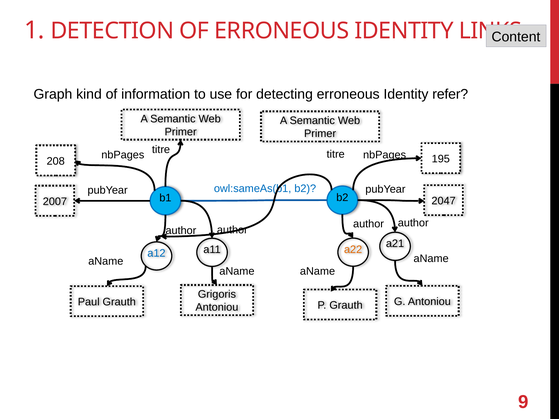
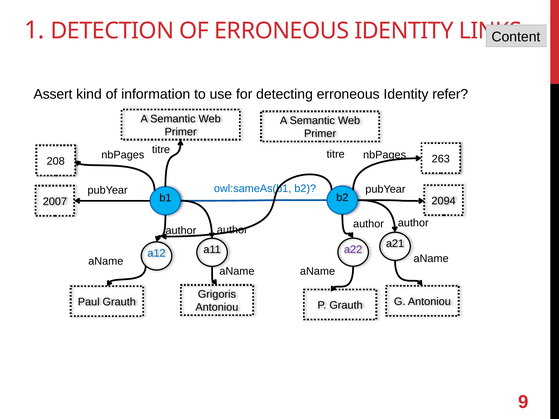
Graph: Graph -> Assert (53, 94)
195: 195 -> 263 (441, 159)
2047: 2047 -> 2094 (444, 201)
a22 colour: orange -> purple (353, 250)
